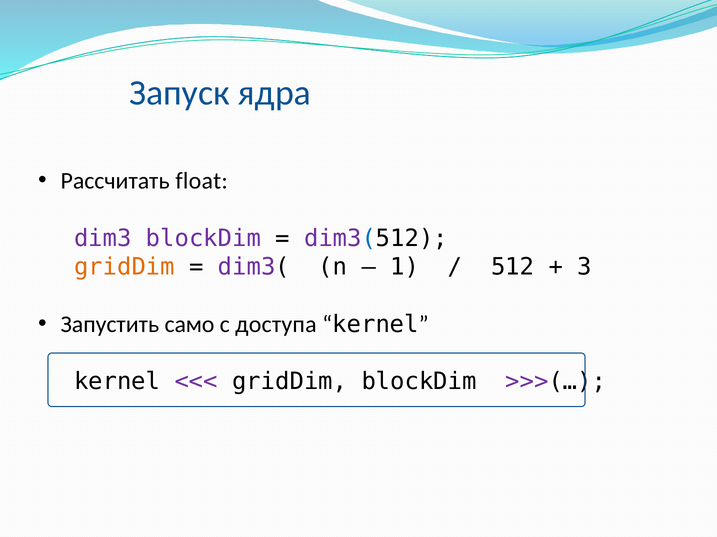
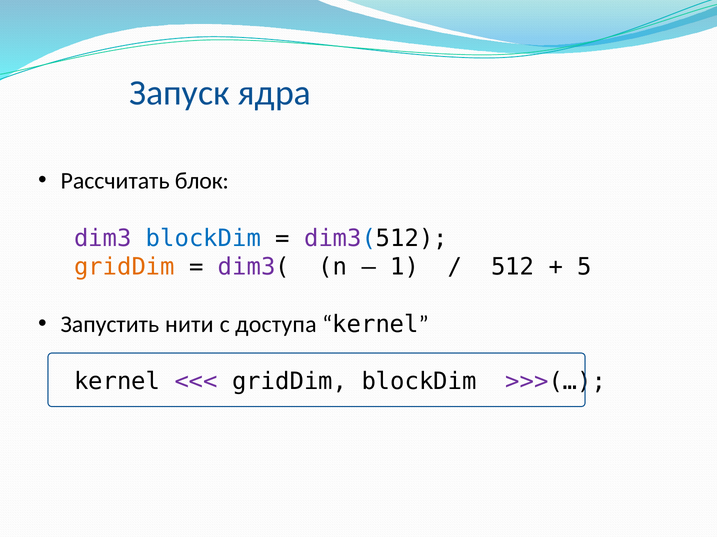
float: float -> блок (202, 181)
blockDim colour: purple -> blue (203, 239)
3: 3 -> 5 (585, 267)
само: само -> нити (189, 325)
